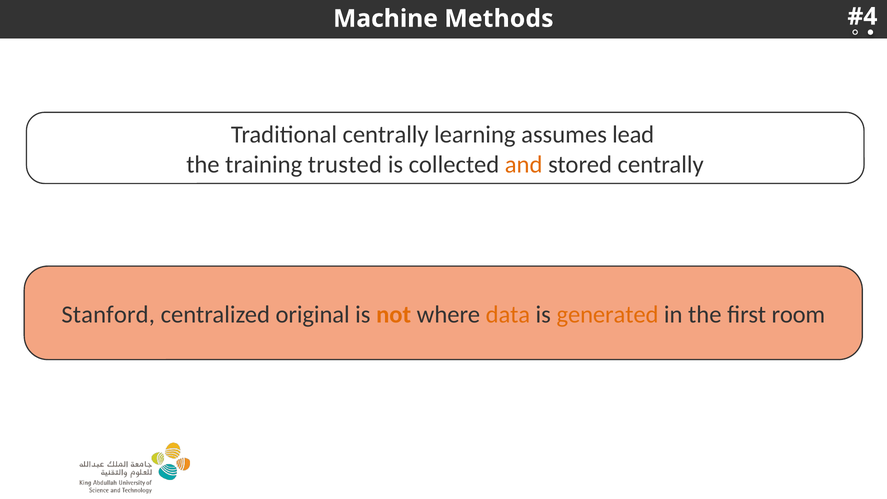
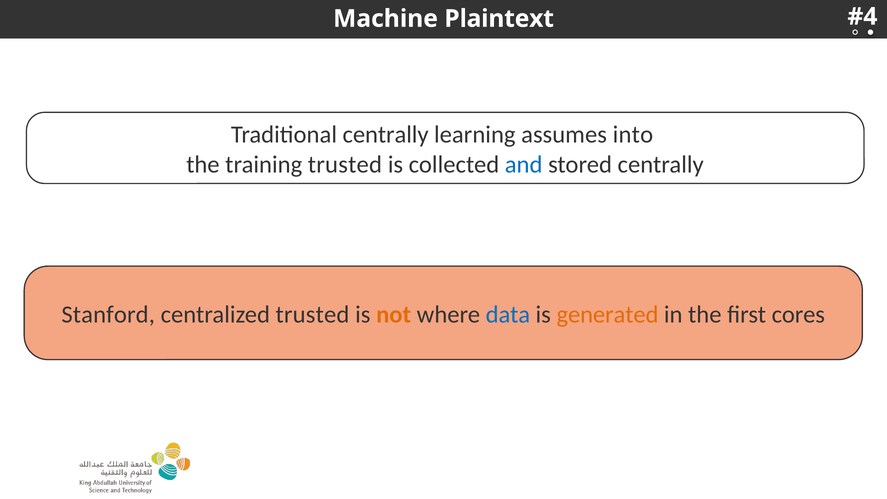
Methods: Methods -> Plaintext (499, 19)
lead: lead -> into (633, 135)
and colour: orange -> blue (524, 164)
centralized original: original -> trusted (312, 315)
data colour: orange -> blue (508, 315)
room: room -> cores (798, 315)
